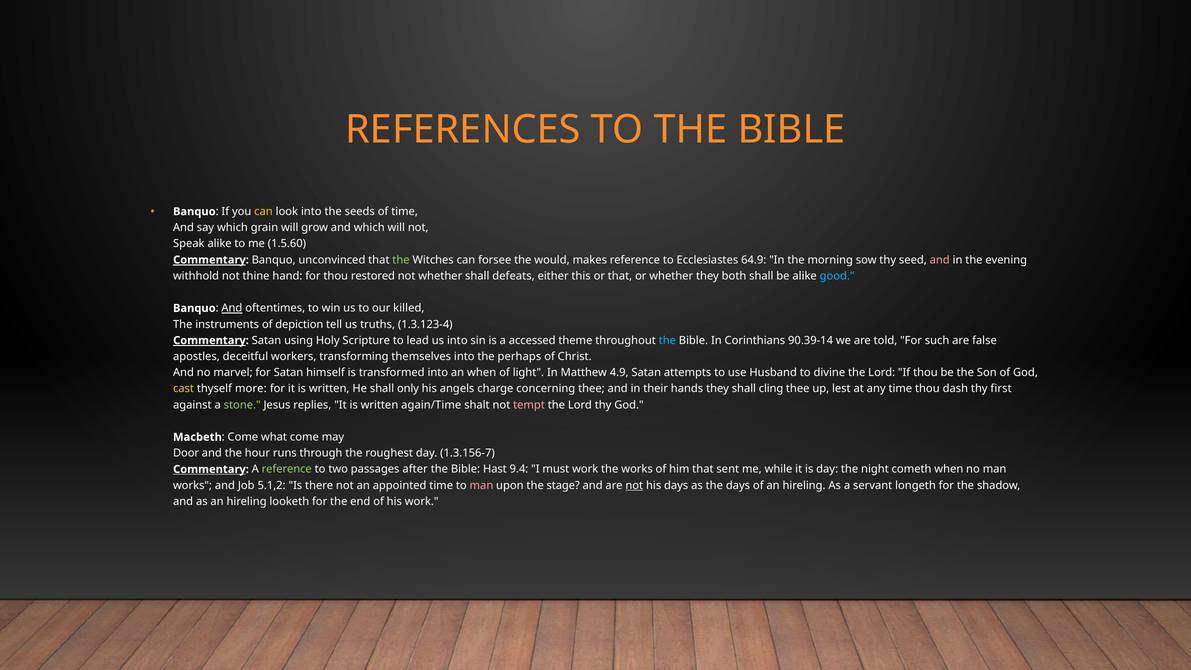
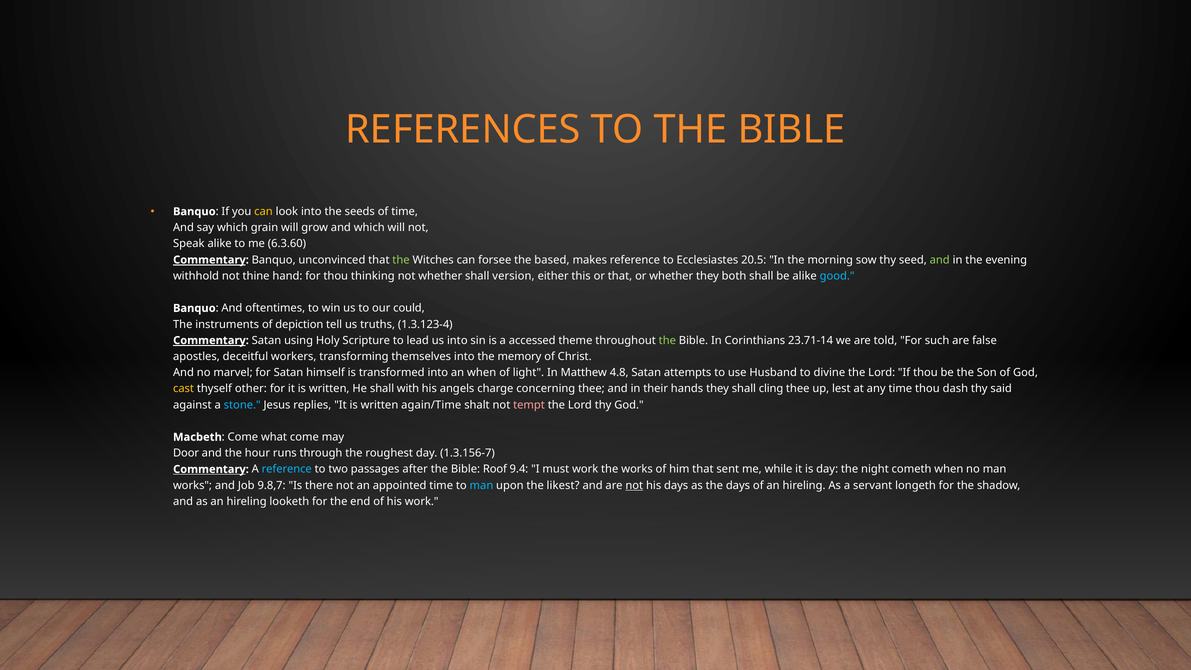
1.5.60: 1.5.60 -> 6.3.60 (287, 244)
would: would -> based (552, 260)
64.9: 64.9 -> 20.5 (754, 260)
and colour: pink -> light green (940, 260)
restored: restored -> thinking (373, 276)
defeats: defeats -> version (513, 276)
And underline: present -> none (232, 308)
killed: killed -> could (409, 308)
the colour: light blue -> light green (667, 340)
90.39-14: 90.39-14 -> 23.71-14 (811, 340)
perhaps: perhaps -> memory (520, 356)
4.9: 4.9 -> 4.8 (619, 373)
more: more -> other (251, 389)
only: only -> with (408, 389)
first: first -> said (1001, 389)
stone colour: light green -> light blue (242, 405)
reference colour: light green -> light blue (287, 469)
Hast: Hast -> Roof (495, 469)
5.1,2: 5.1,2 -> 9.8,7 (272, 485)
man colour: pink -> light blue (481, 485)
stage: stage -> likest (563, 485)
